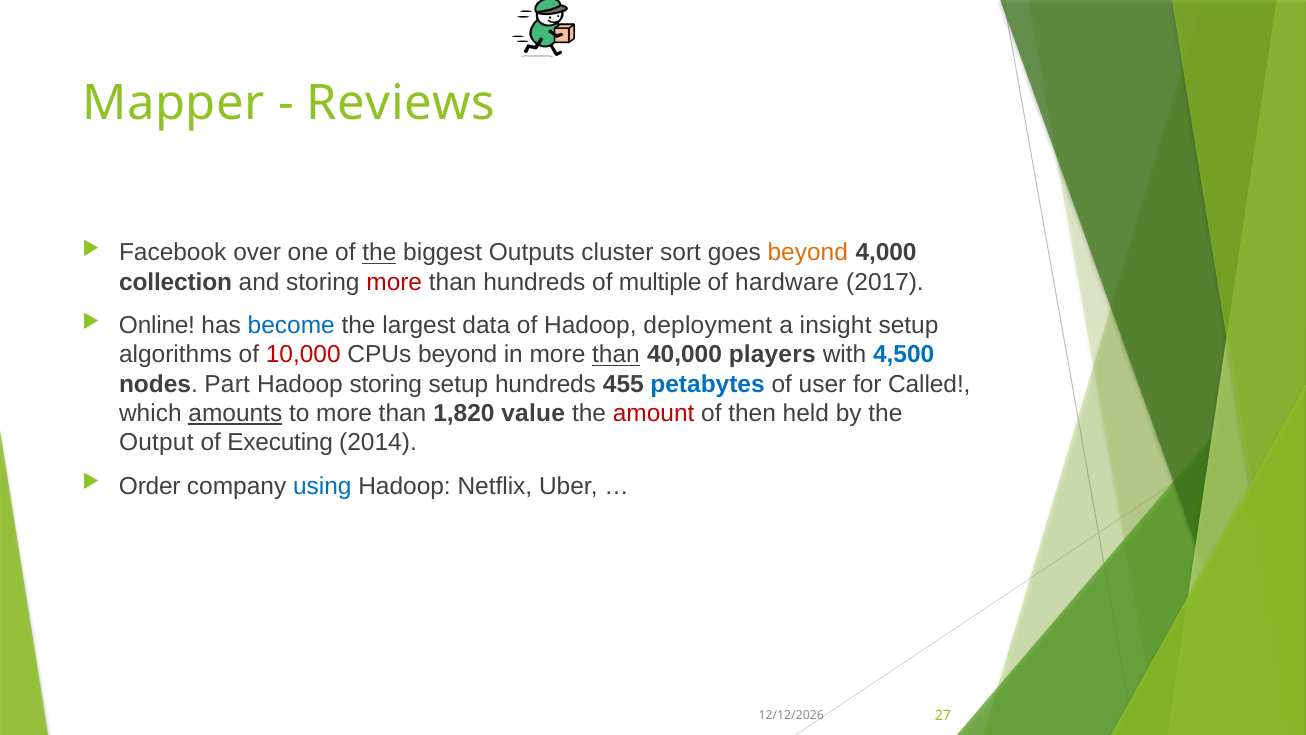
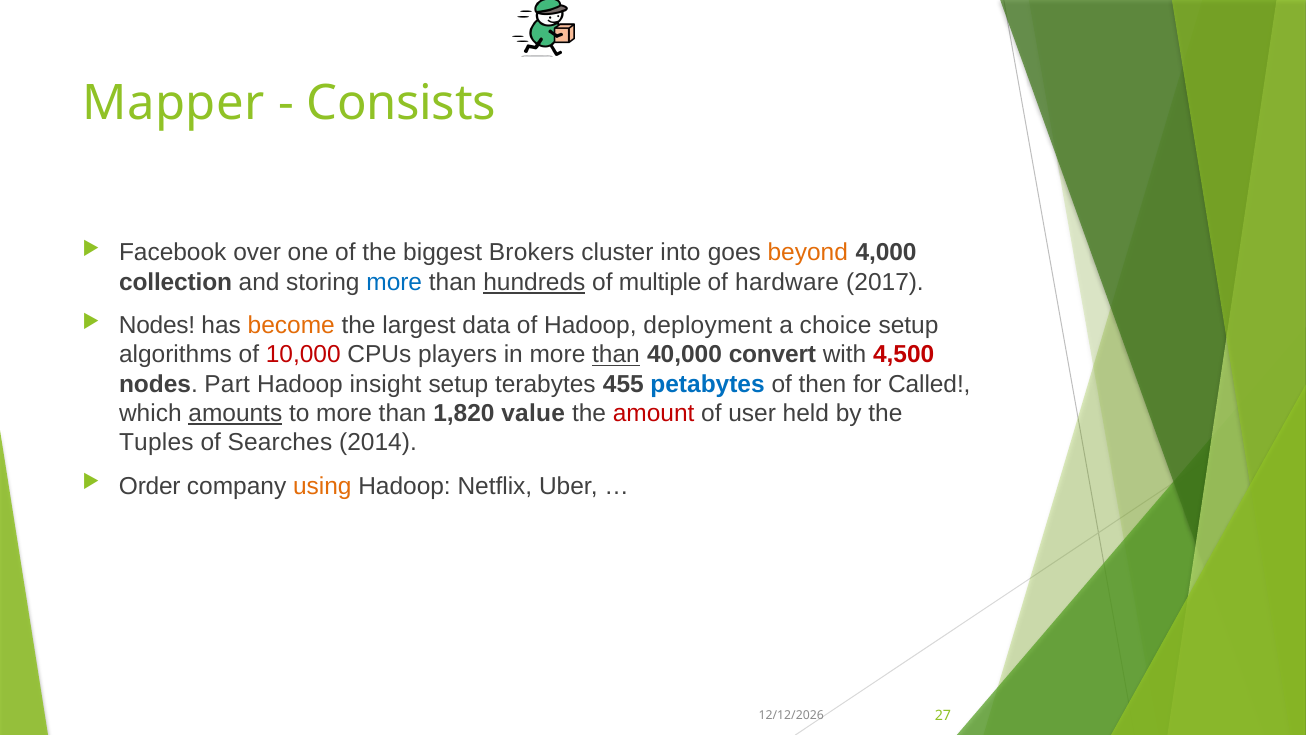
Reviews: Reviews -> Consists (401, 103)
the underline: present -> none (379, 253)
Outputs: Outputs -> Brokers (532, 253)
sort: sort -> into (680, 253)
more colour: red -> blue (394, 282)
hundreds underline: none -> present (534, 282)
Online: Online -> Nodes (157, 325)
become colour: blue -> orange (291, 325)
insight: insight -> choice (836, 325)
CPUs beyond: beyond -> players (458, 355)
players: players -> convert (772, 355)
4,500 colour: blue -> red (904, 355)
Hadoop storing: storing -> insight (386, 384)
setup hundreds: hundreds -> terabytes (545, 384)
user: user -> then (823, 384)
then: then -> user (752, 413)
Output: Output -> Tuples (156, 443)
Executing: Executing -> Searches (280, 443)
using colour: blue -> orange (322, 486)
